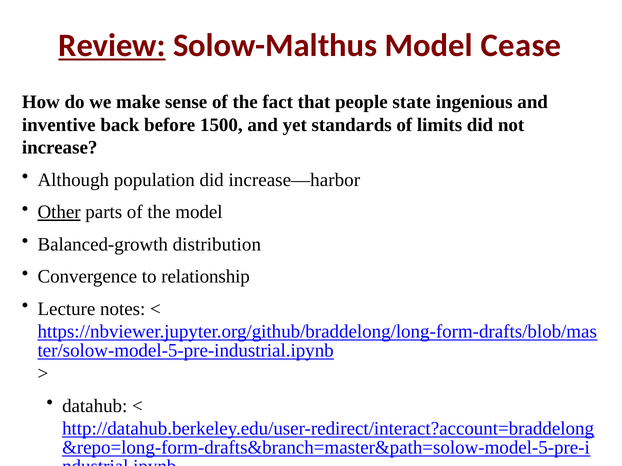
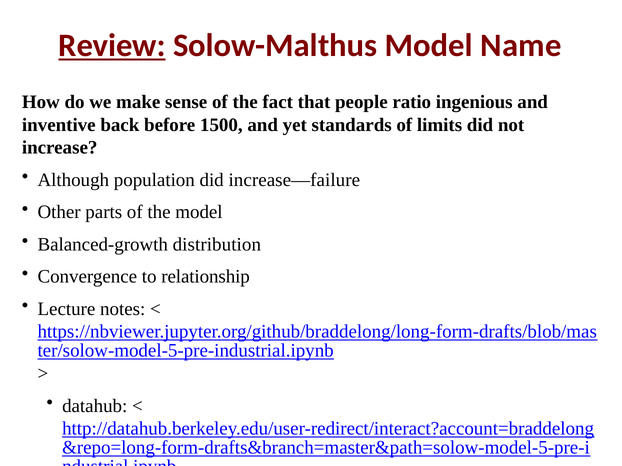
Cease: Cease -> Name (521, 45)
state: state -> ratio (412, 102)
increase—harbor: increase—harbor -> increase—failure (294, 180)
Other underline: present -> none (59, 212)
